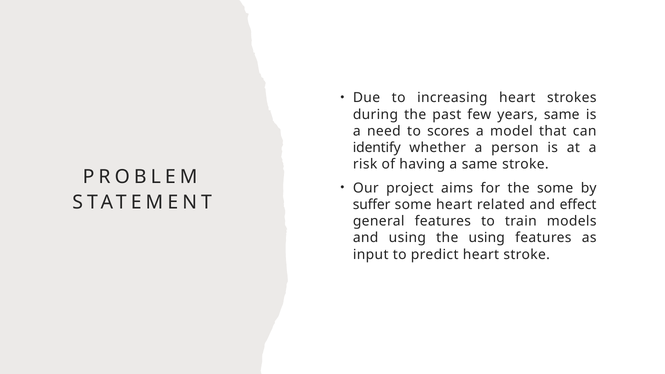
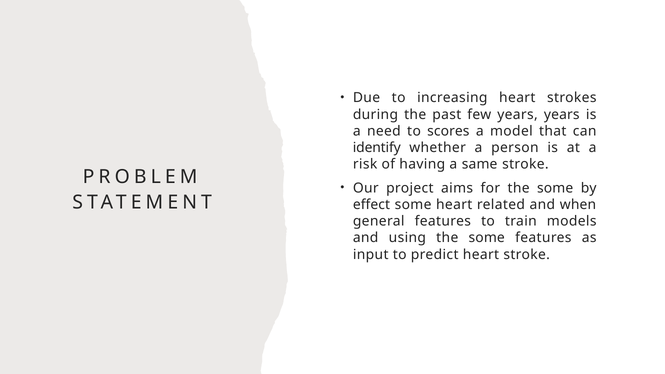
years same: same -> years (562, 114)
suffer: suffer -> effect (371, 205)
effect: effect -> when (578, 205)
using the using: using -> some (487, 238)
